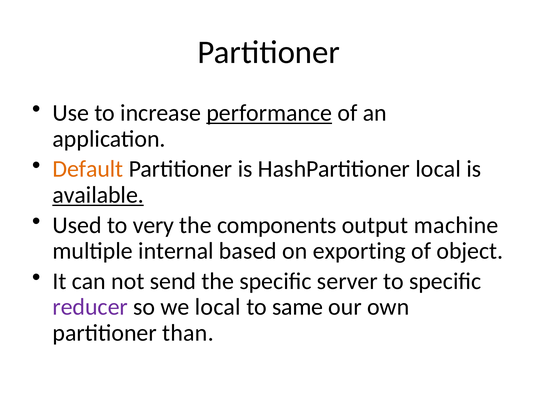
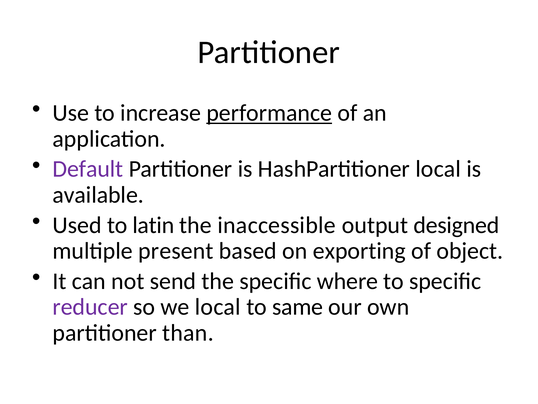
Default colour: orange -> purple (88, 169)
available underline: present -> none (98, 195)
very: very -> latin (153, 225)
components: components -> inaccessible (277, 225)
machine: machine -> designed (456, 225)
internal: internal -> present (176, 251)
server: server -> where (348, 281)
